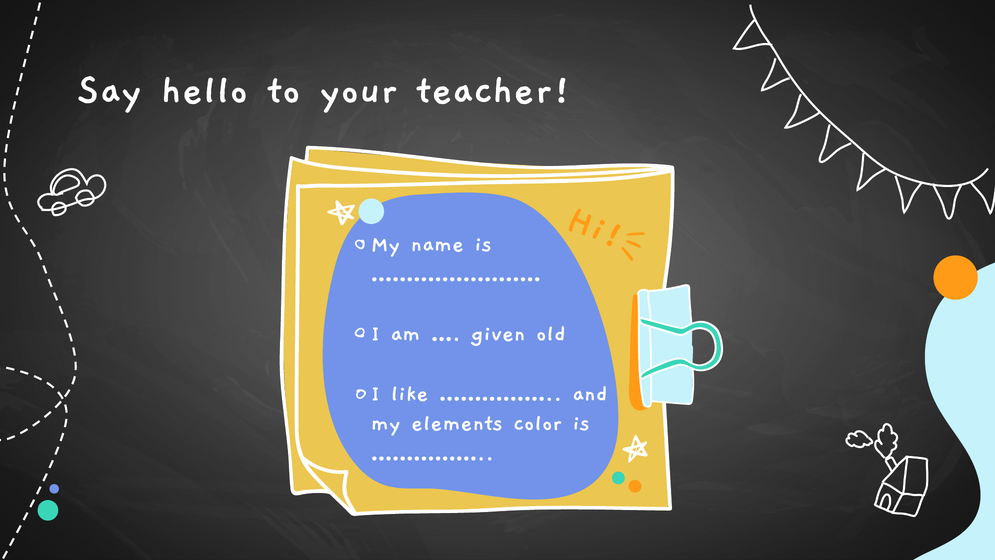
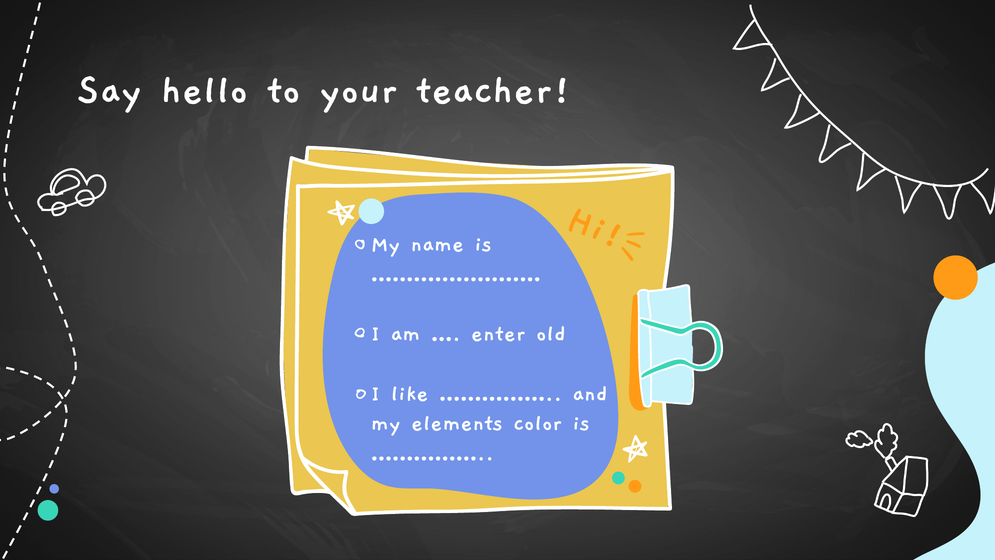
given: given -> enter (498, 332)
